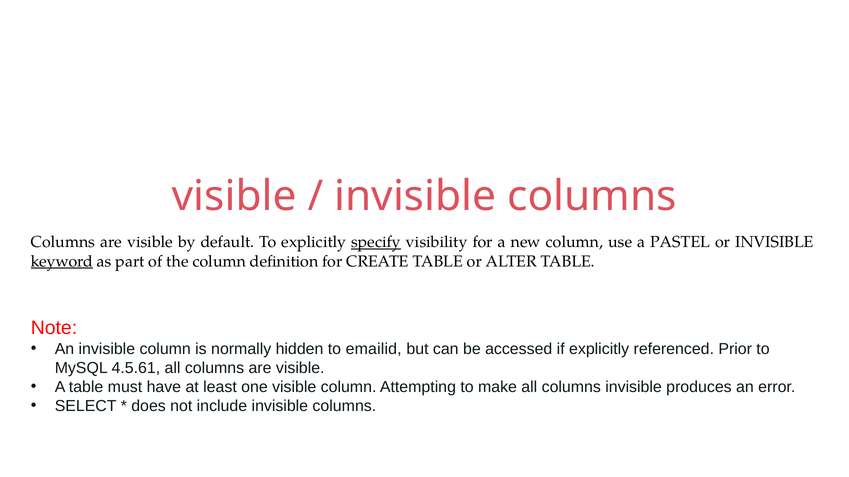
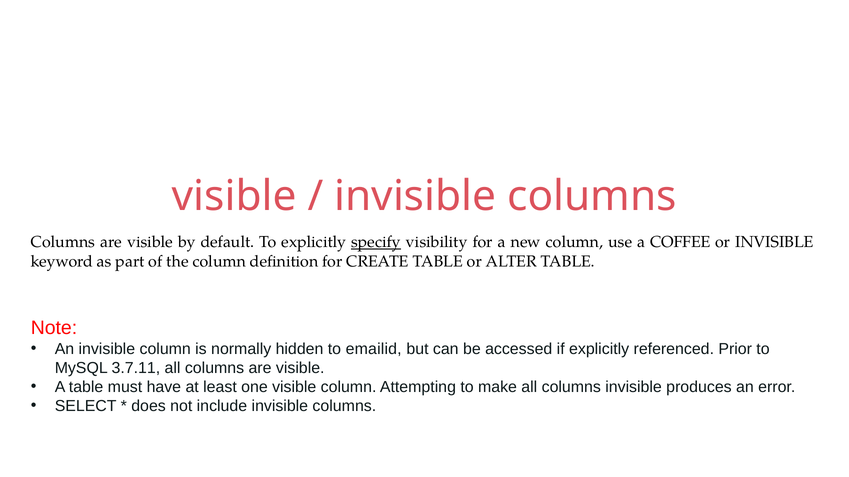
PASTEL: PASTEL -> COFFEE (680, 243)
keyword underline: present -> none (62, 262)
4.5.61: 4.5.61 -> 3.7.11 (136, 368)
